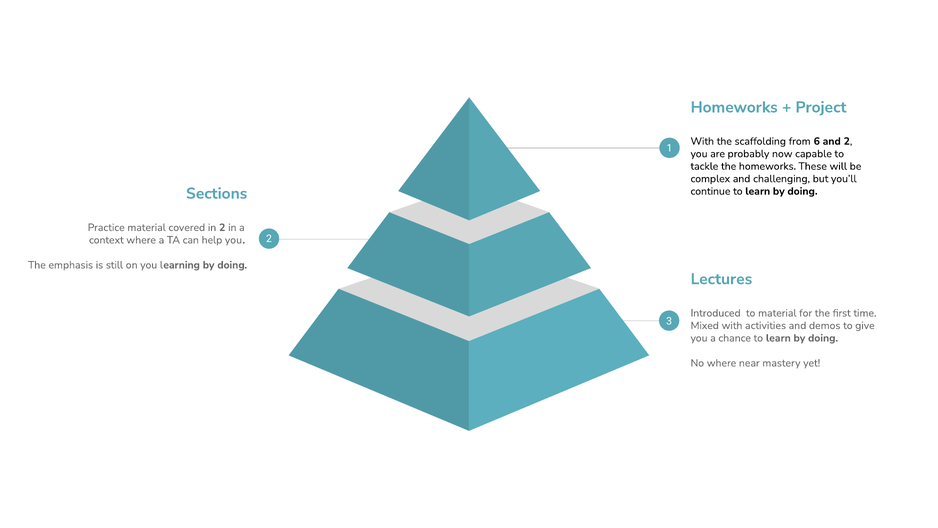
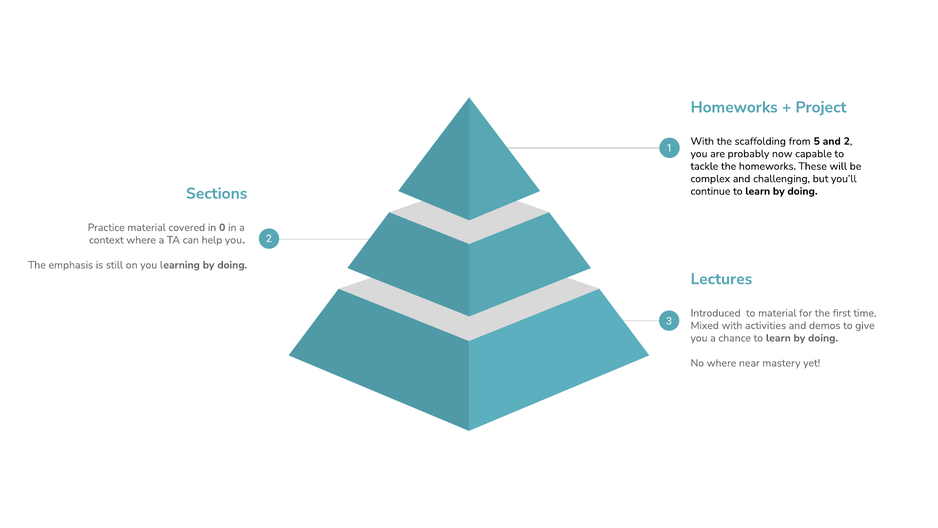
6: 6 -> 5 (817, 141)
in 2: 2 -> 0 (222, 227)
